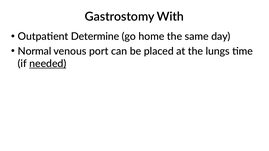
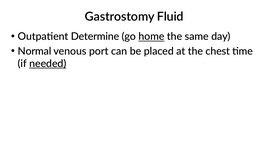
With: With -> Fluid (170, 17)
home underline: none -> present (151, 37)
lungs: lungs -> chest (218, 51)
